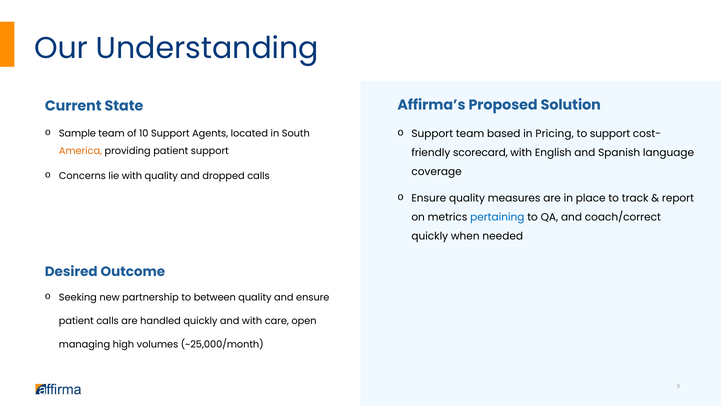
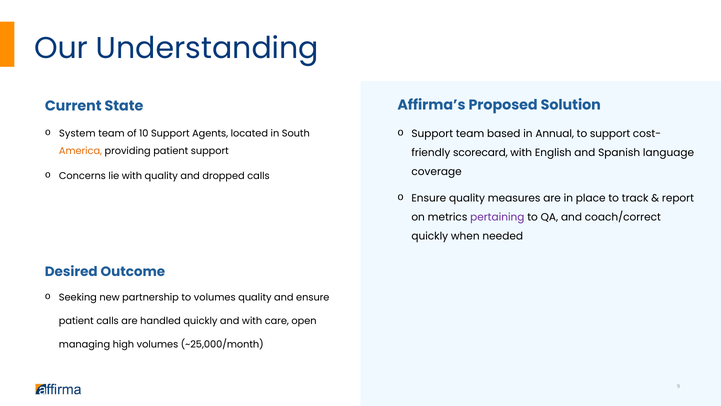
Pricing: Pricing -> Annual (555, 134)
Sample: Sample -> System (77, 133)
pertaining colour: blue -> purple (497, 217)
to between: between -> volumes (215, 297)
